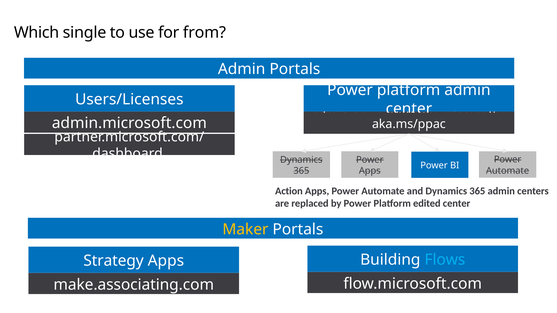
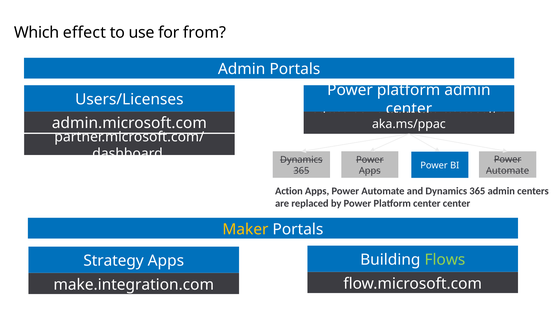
single: single -> effect (84, 33)
Platform edited: edited -> center (427, 204)
Flows colour: light blue -> light green (445, 260)
make.associating.com: make.associating.com -> make.integration.com (134, 285)
